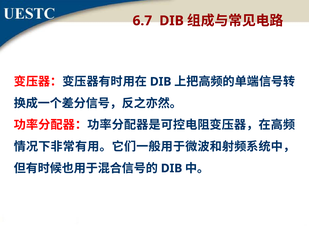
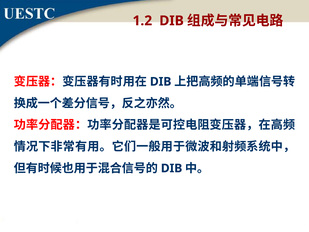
6.7: 6.7 -> 1.2 (142, 21)
